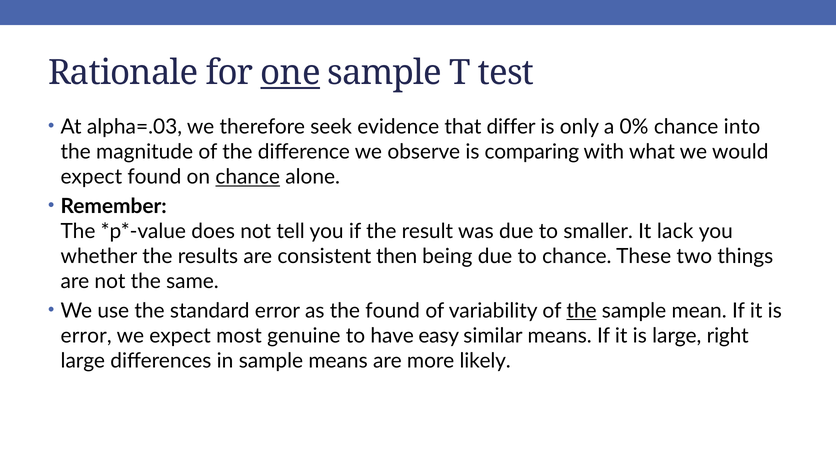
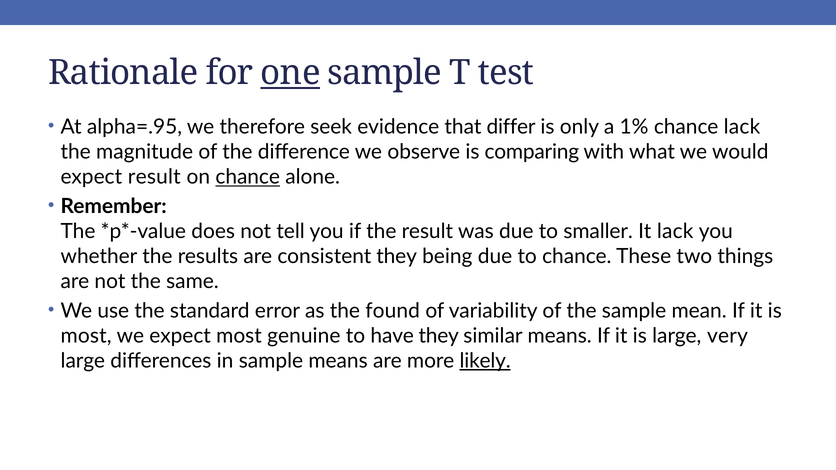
alpha=.03: alpha=.03 -> alpha=.95 (134, 127)
0%: 0% -> 1% (634, 127)
chance into: into -> lack (742, 127)
expect found: found -> result (154, 177)
consistent then: then -> they (397, 256)
the underline: present -> none (581, 311)
error: error -> most (86, 336)
have easy: easy -> they (439, 336)
right: right -> very (727, 336)
likely underline: none -> present (485, 361)
